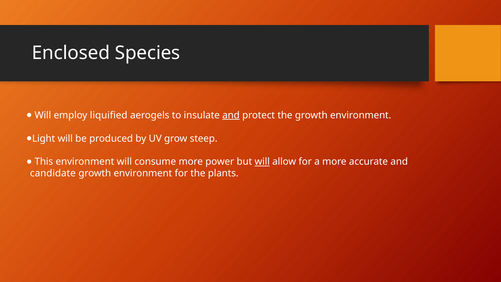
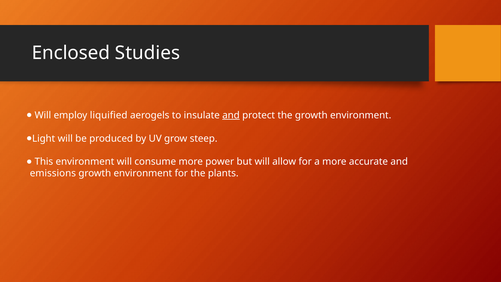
Species: Species -> Studies (148, 53)
will underline: present -> none (262, 162)
candidate: candidate -> emissions (53, 173)
